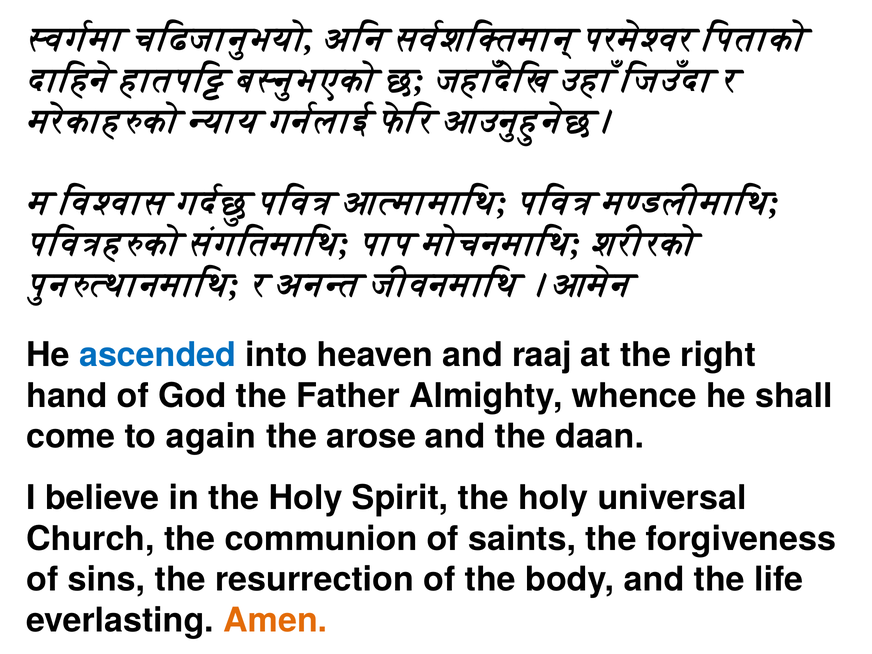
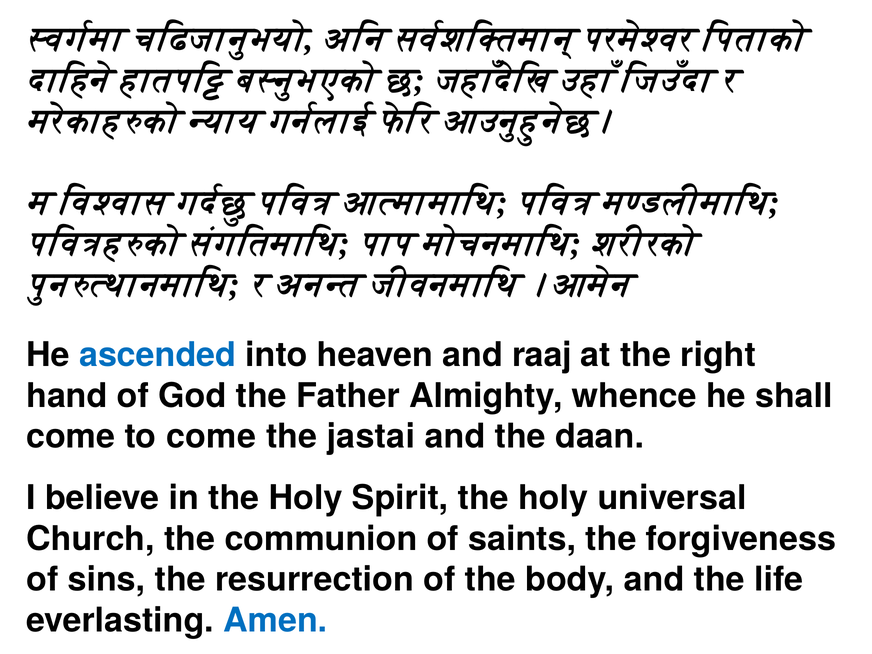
to again: again -> come (211, 437)
arose: arose -> jastai (371, 437)
Amen colour: orange -> blue (275, 621)
